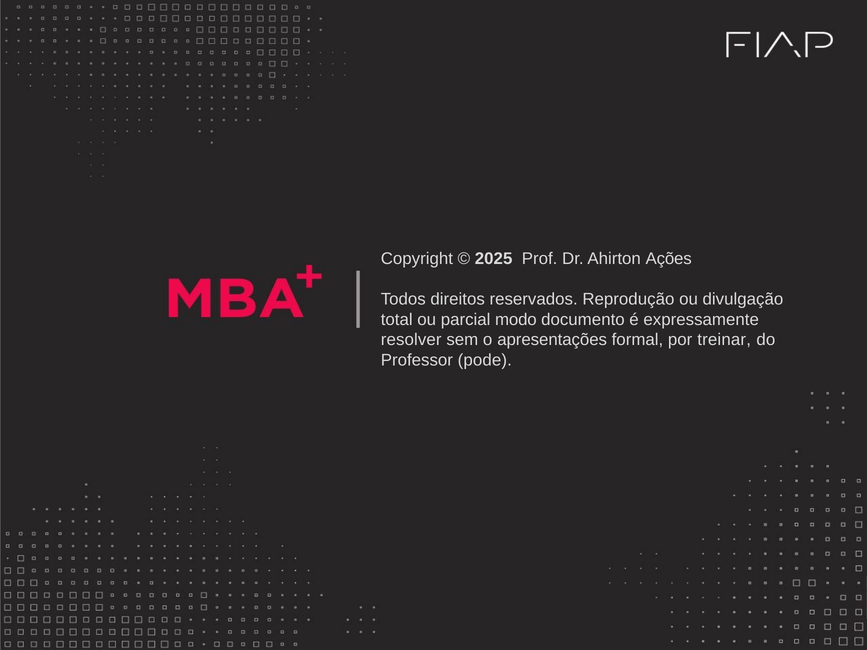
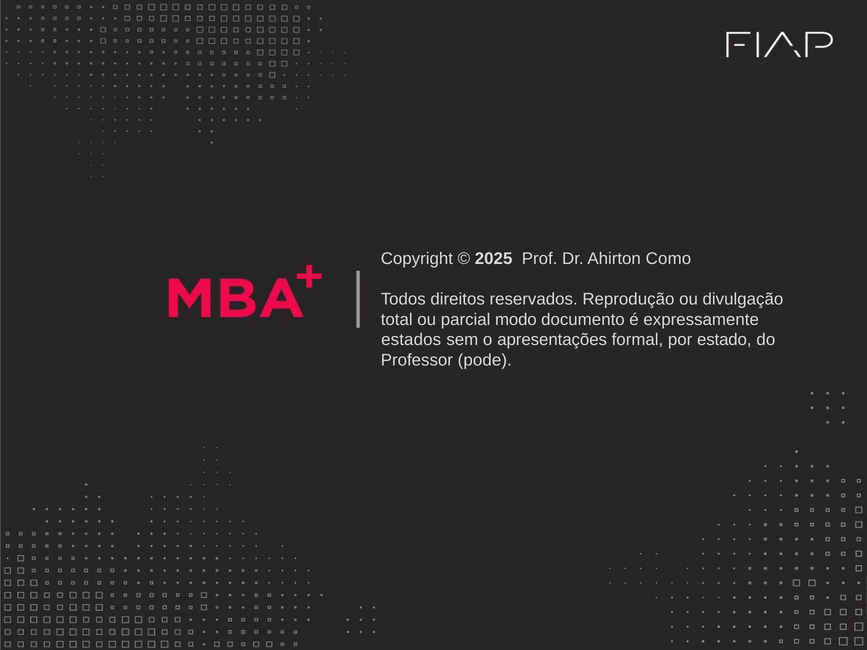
Ações: Ações -> Como (668, 259)
resolver: resolver -> estados (411, 340)
treinar: treinar -> estado (724, 340)
